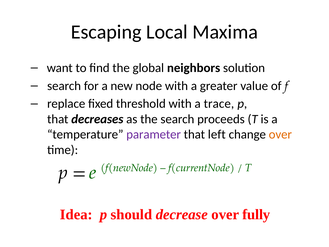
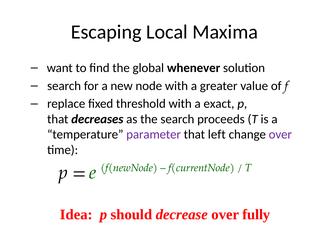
neighbors: neighbors -> whenever (194, 68)
trace: trace -> exact (219, 104)
over colour: orange -> purple (280, 134)
